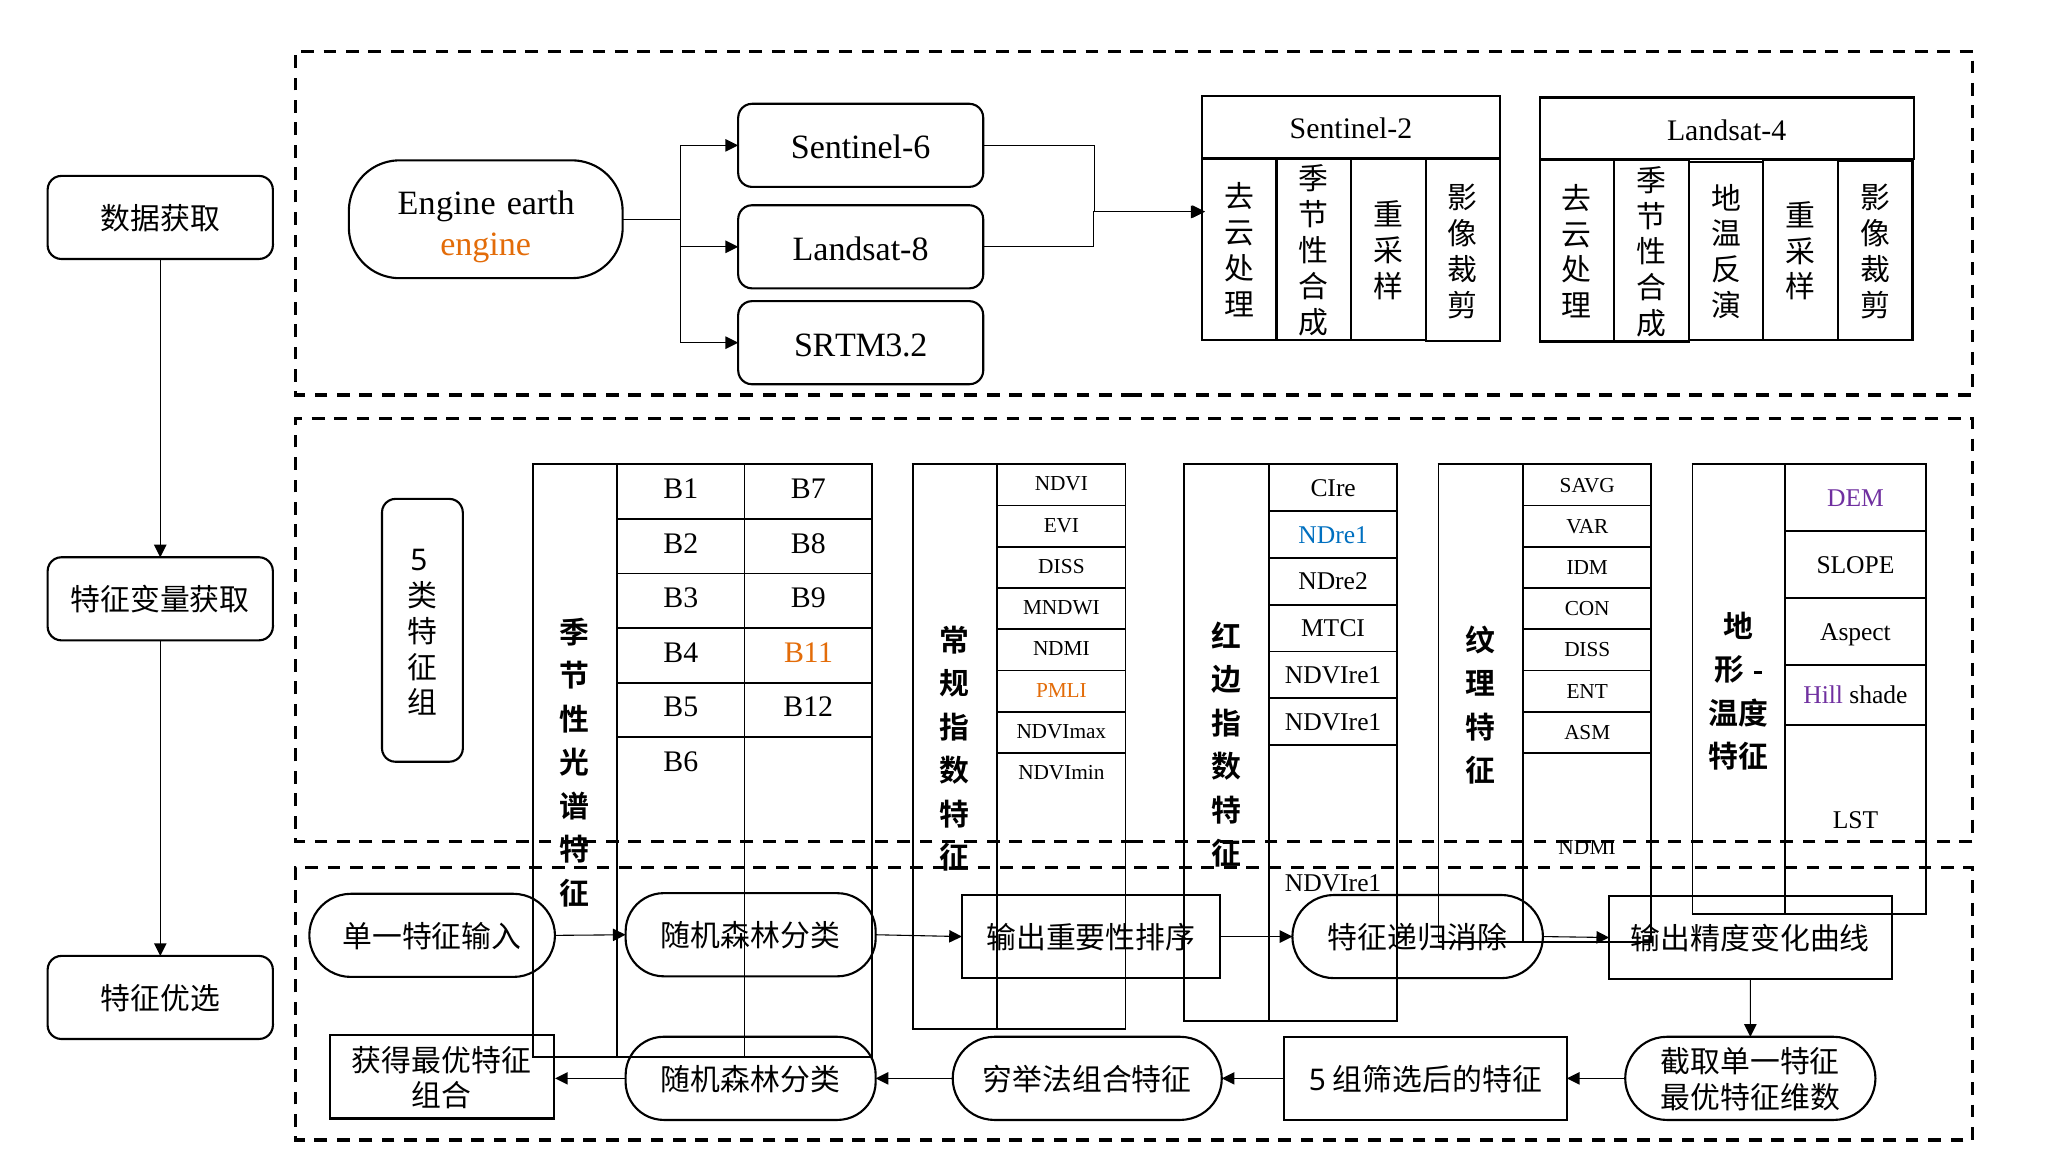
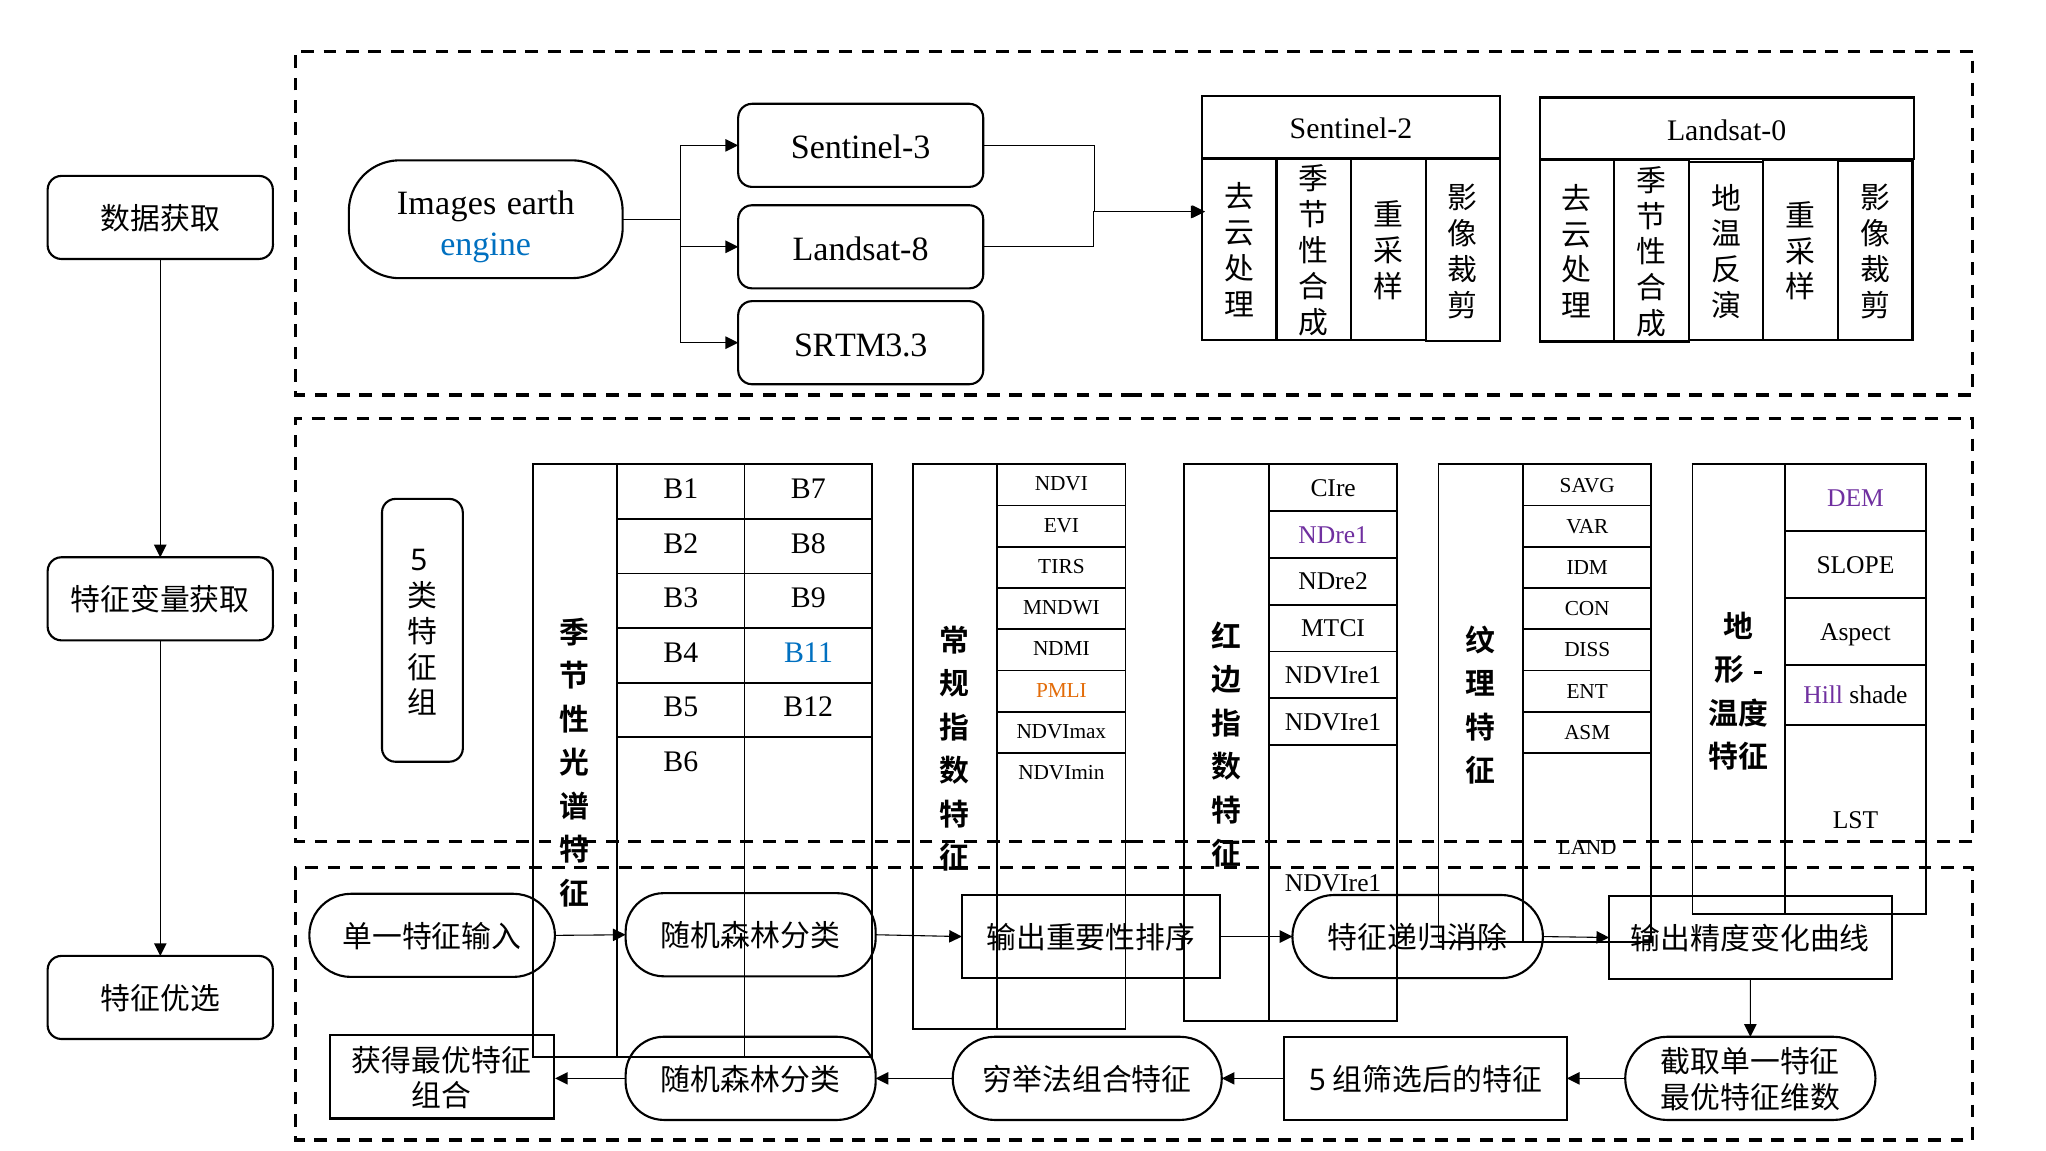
Landsat-4: Landsat-4 -> Landsat-0 (1727, 130)
Sentinel-6: Sentinel-6 -> Sentinel-3 (861, 148)
Engine: Engine -> Images (447, 203)
engine colour: orange -> blue (486, 245)
SRTM3.2: SRTM3.2 -> SRTM3.3 (861, 345)
NDre1 colour: blue -> purple (1333, 535)
DISS: DISS -> TIRS (1061, 566)
B11 colour: orange -> blue (809, 652)
NDMI: NDMI -> LAND (1587, 848)
